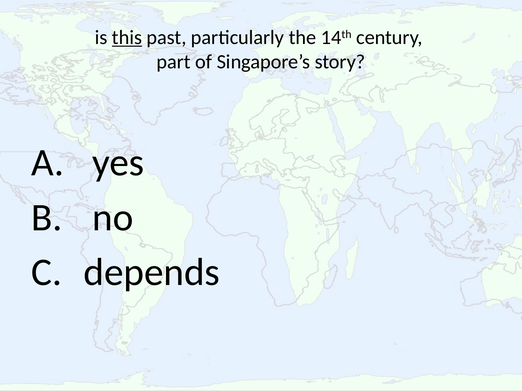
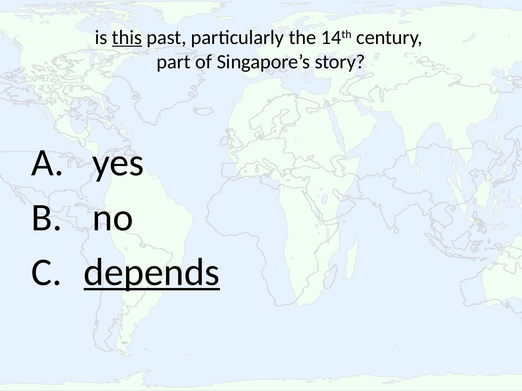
depends underline: none -> present (152, 273)
